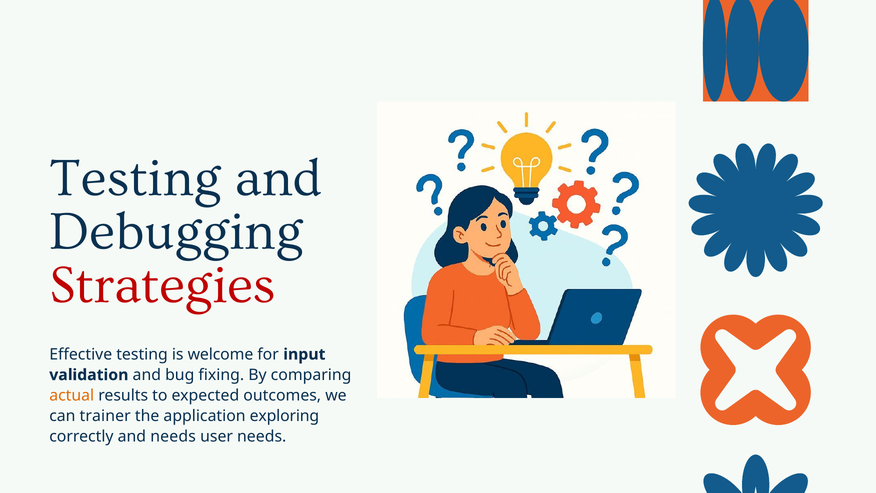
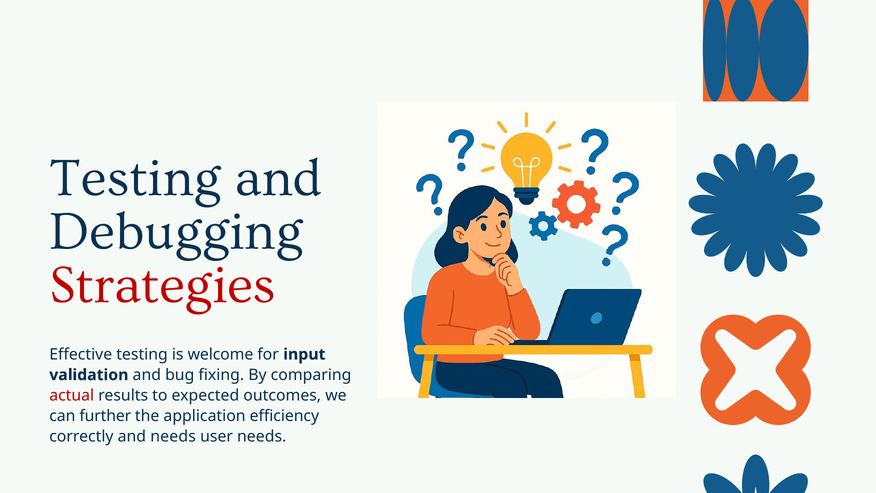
actual colour: orange -> red (72, 395)
trainer: trainer -> further (105, 416)
exploring: exploring -> efficiency (284, 416)
